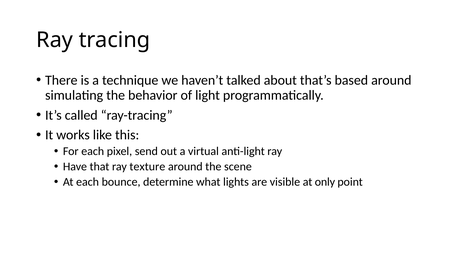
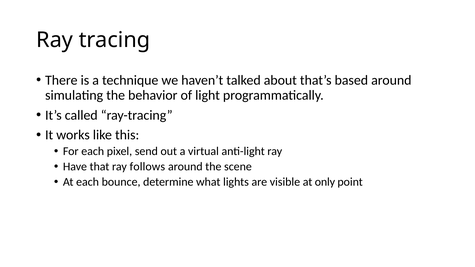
texture: texture -> follows (147, 167)
